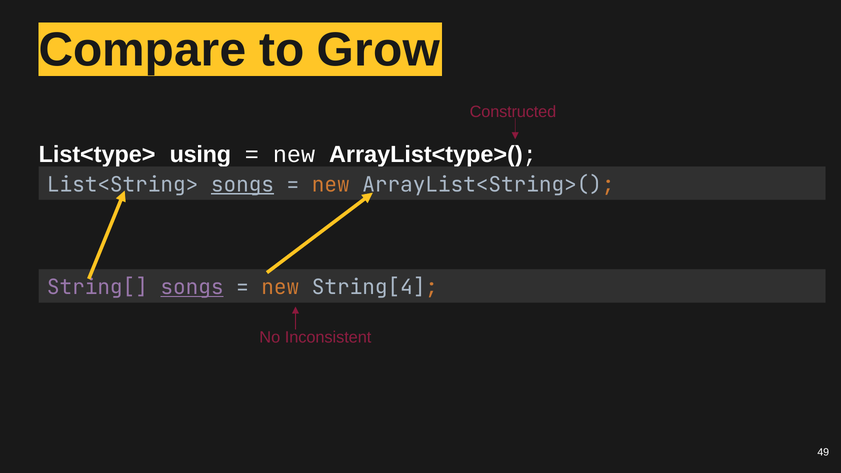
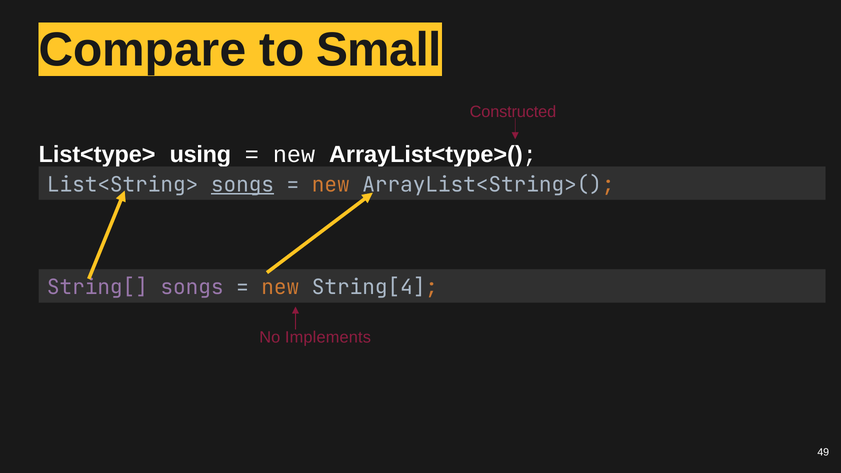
Grow: Grow -> Small (379, 50)
songs underline: present -> none (192, 288)
Inconsistent: Inconsistent -> Implements (328, 337)
